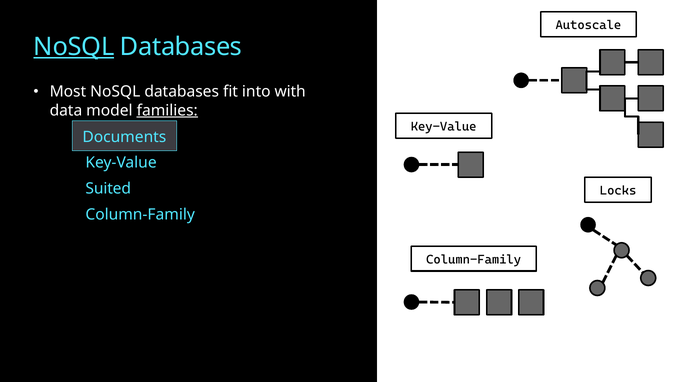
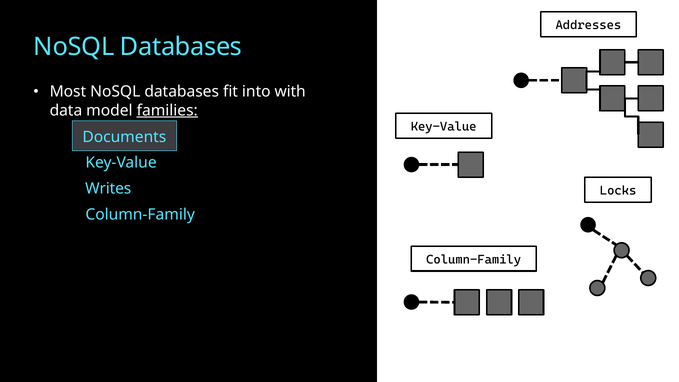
Autoscale: Autoscale -> Addresses (588, 25)
NoSQL underline: present -> none (74, 47)
Suited: Suited -> Writes (108, 188)
